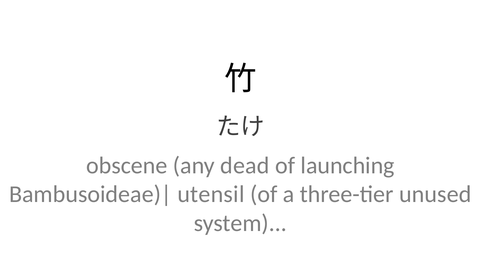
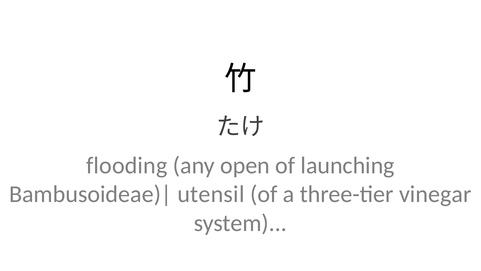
obscene: obscene -> flooding (127, 165)
dead: dead -> open (245, 165)
unused: unused -> vinegar (435, 194)
